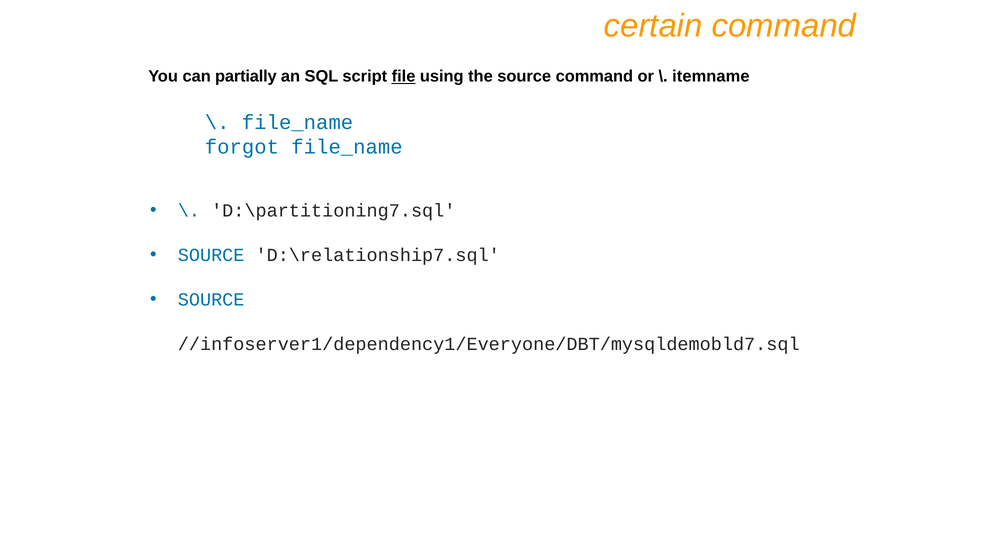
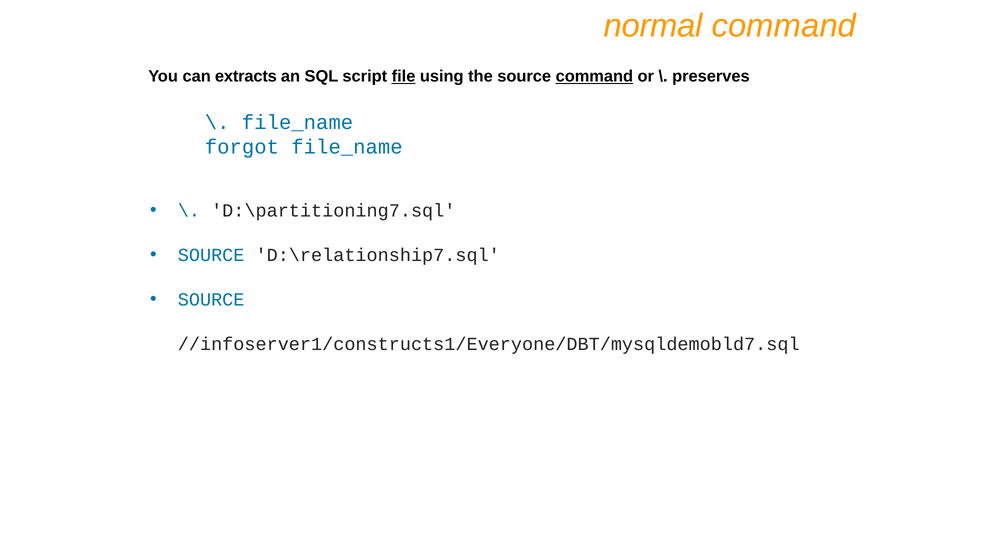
certain: certain -> normal (653, 26)
partially: partially -> extracts (246, 76)
command underline: none -> present (594, 76)
itemname: itemname -> preserves (711, 76)
//infoserver1/dependency1/Everyone/DBT/mysqldemobld7.sql: //infoserver1/dependency1/Everyone/DBT/mysqldemobld7.sql -> //infoserver1/constructs1/Everyone/DBT/mysqldemobld7.sql (489, 344)
